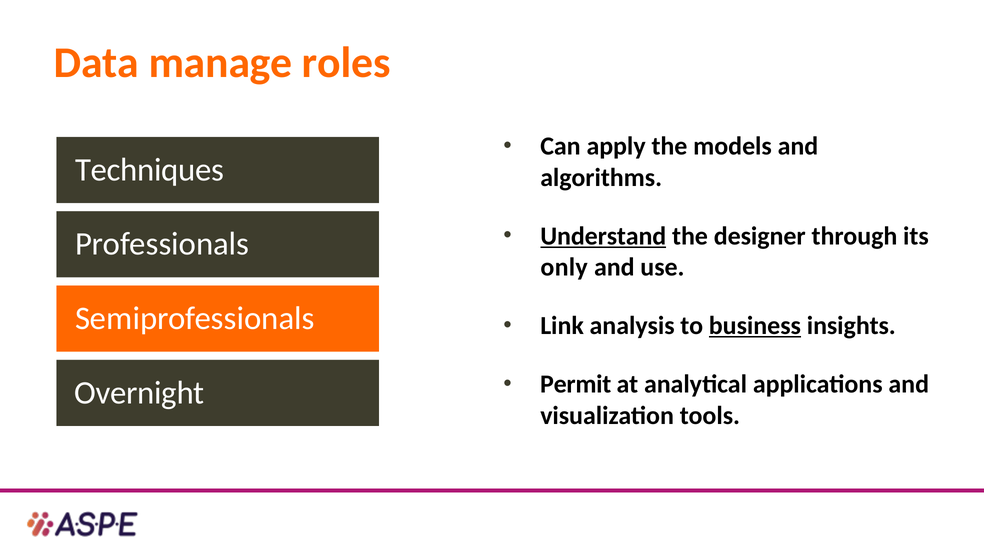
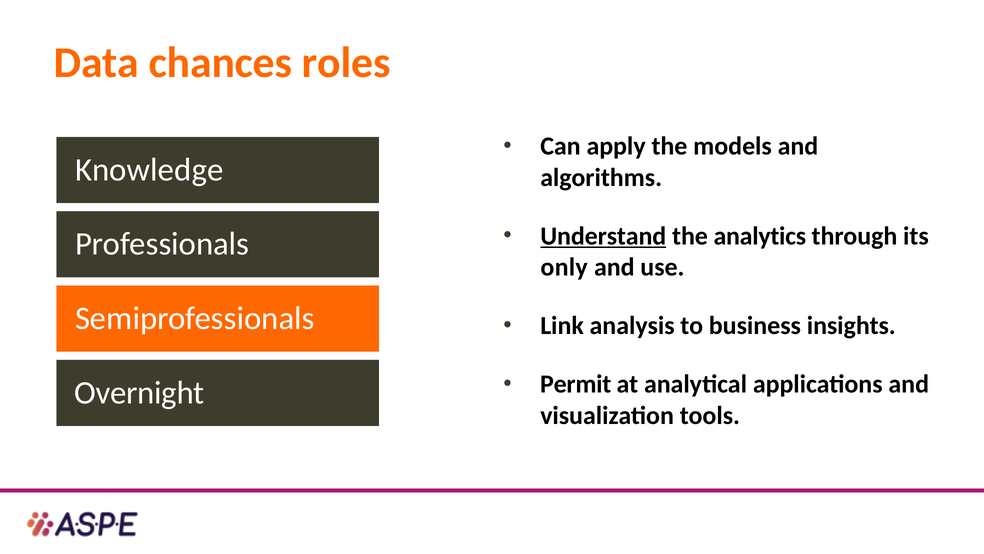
manage: manage -> chances (220, 63)
Techniques: Techniques -> Knowledge (149, 170)
designer: designer -> analytics (760, 236)
business underline: present -> none (755, 325)
